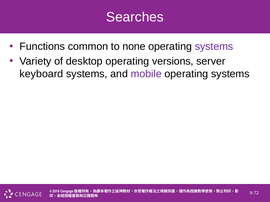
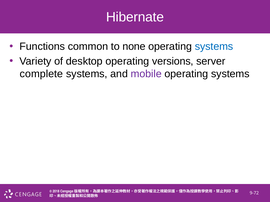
Searches: Searches -> Hibernate (135, 17)
systems colour: purple -> blue (214, 47)
keyboard: keyboard -> complete (41, 74)
